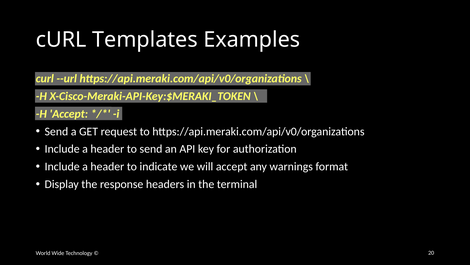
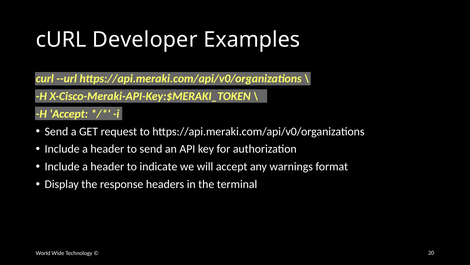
Templates: Templates -> Developer (145, 39)
